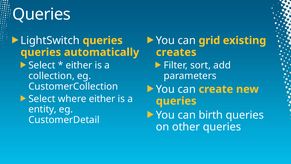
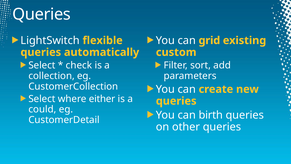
LightSwitch queries: queries -> flexible (103, 40)
creates: creates -> custom (176, 52)
either: either -> check (79, 65)
entity: entity -> could (42, 109)
